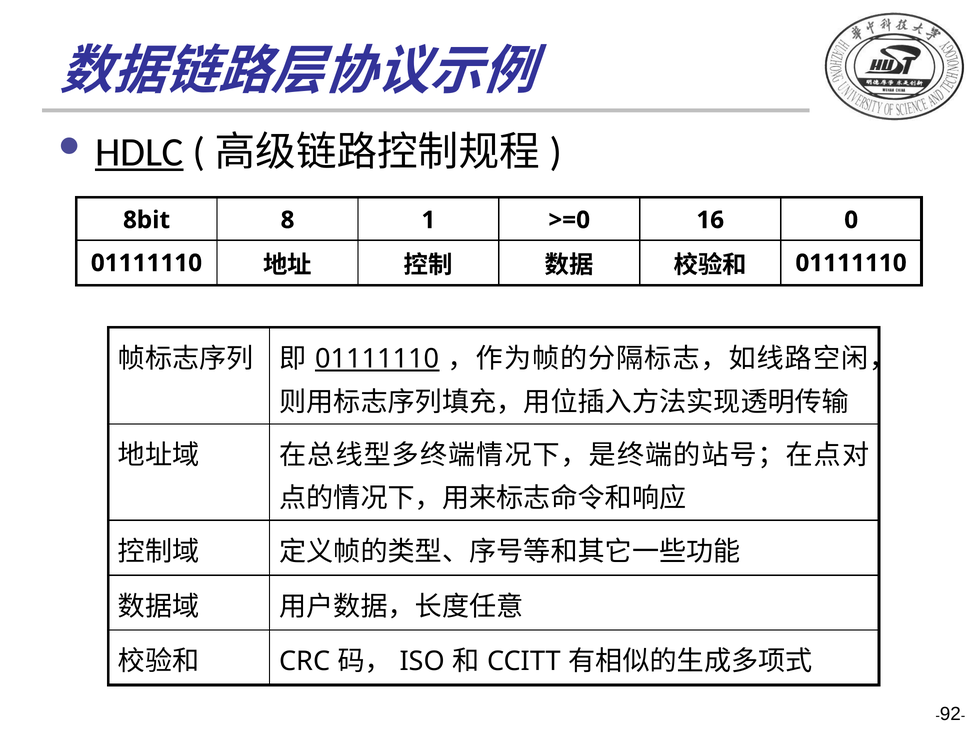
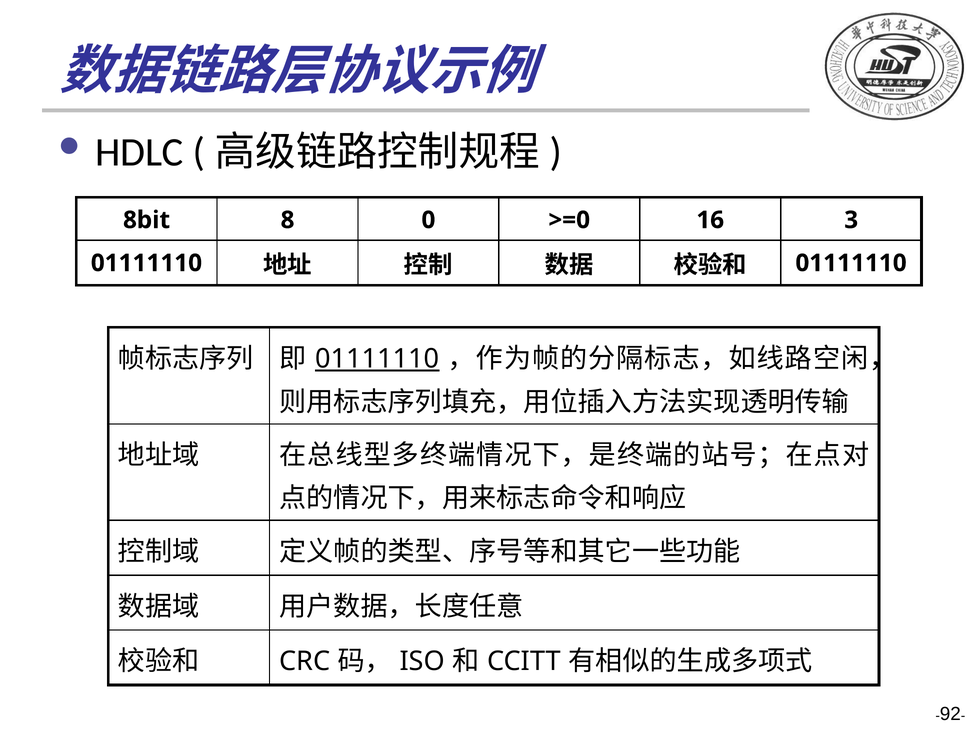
HDLC underline: present -> none (139, 152)
1: 1 -> 0 (428, 220)
0: 0 -> 3 (851, 220)
